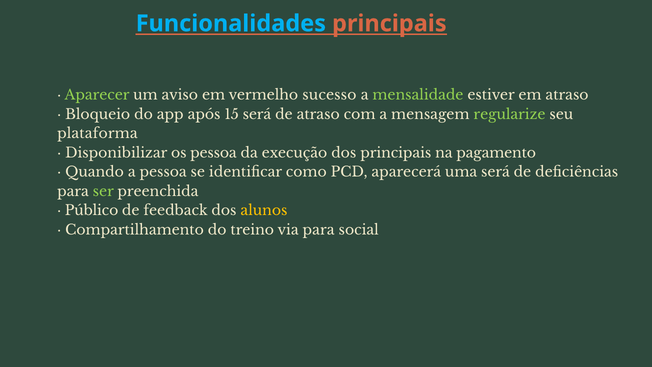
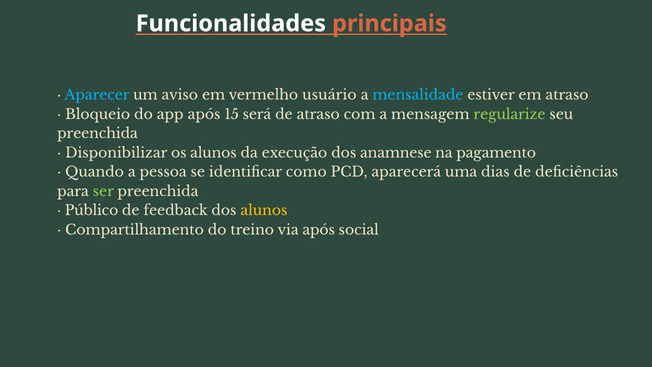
Funcionalidades colour: light blue -> white (231, 23)
Aparecer colour: light green -> light blue (97, 95)
sucesso: sucesso -> usuário (329, 95)
mensalidade colour: light green -> light blue (418, 95)
plataforma: plataforma -> preenchida (98, 134)
os pessoa: pessoa -> alunos (213, 153)
dos principais: principais -> anamnese (396, 153)
uma será: será -> dias (495, 172)
via para: para -> após (319, 230)
